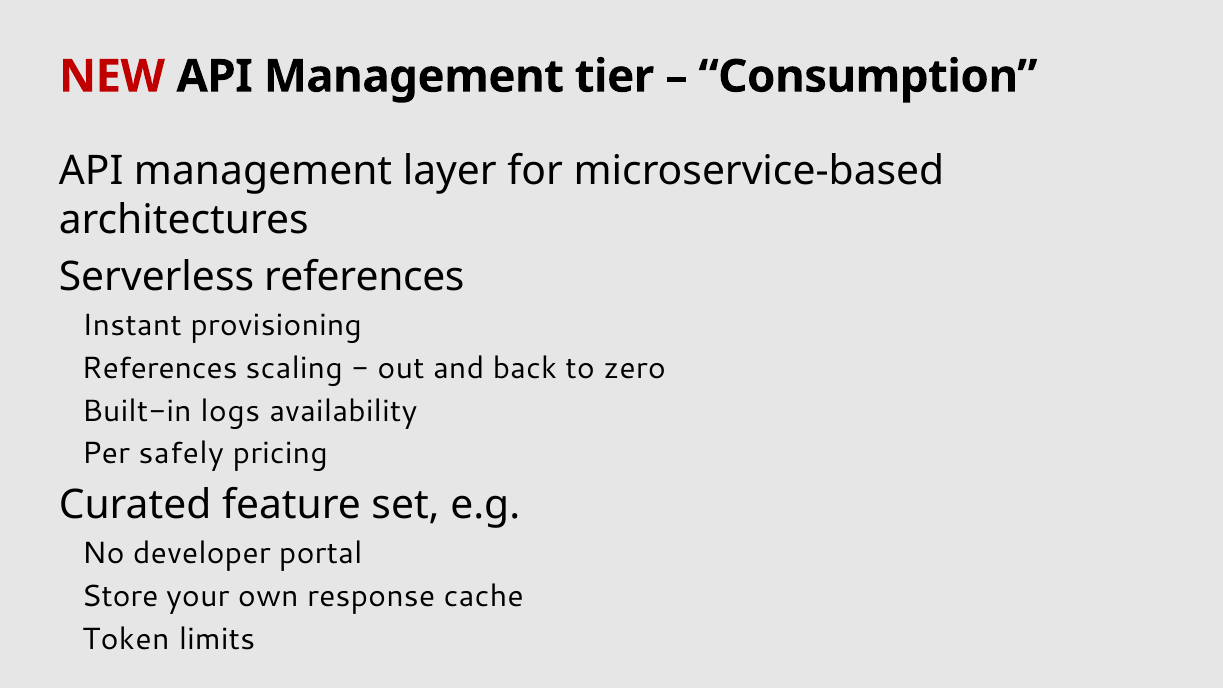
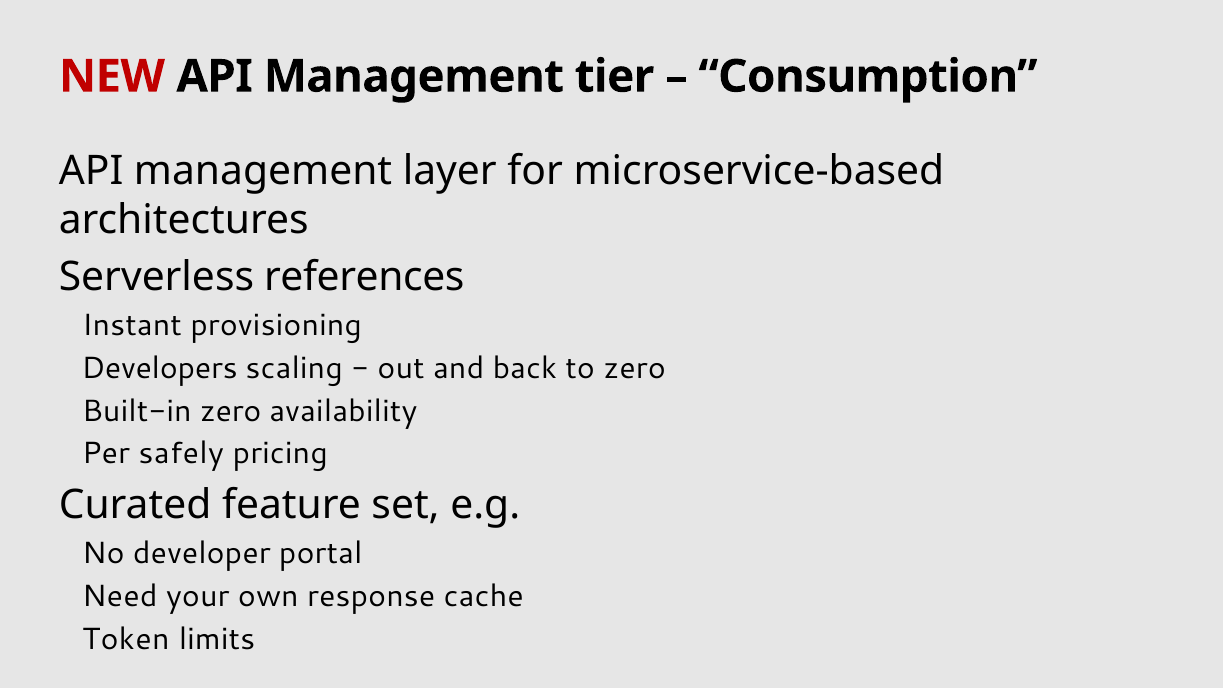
References: References -> Developers (160, 368)
Built-in logs: logs -> zero (231, 411)
Store: Store -> Need (120, 596)
